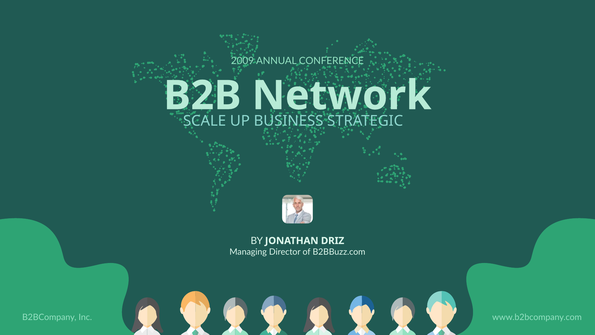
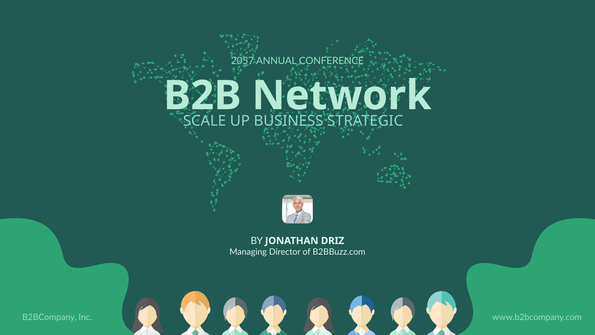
2009: 2009 -> 2057 (242, 61)
